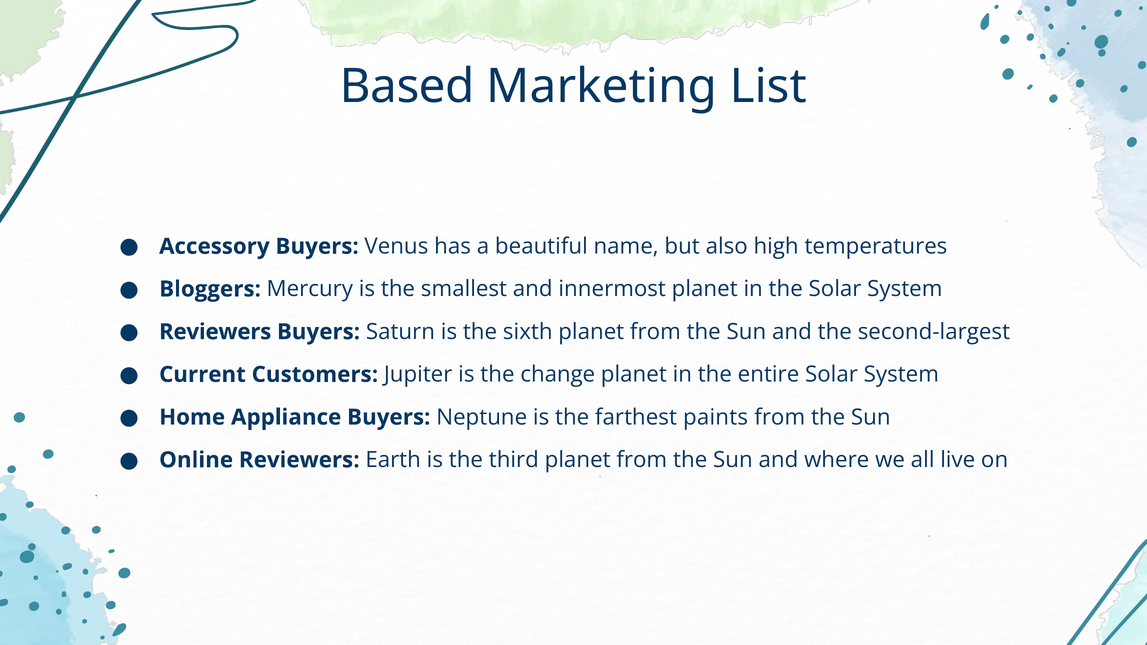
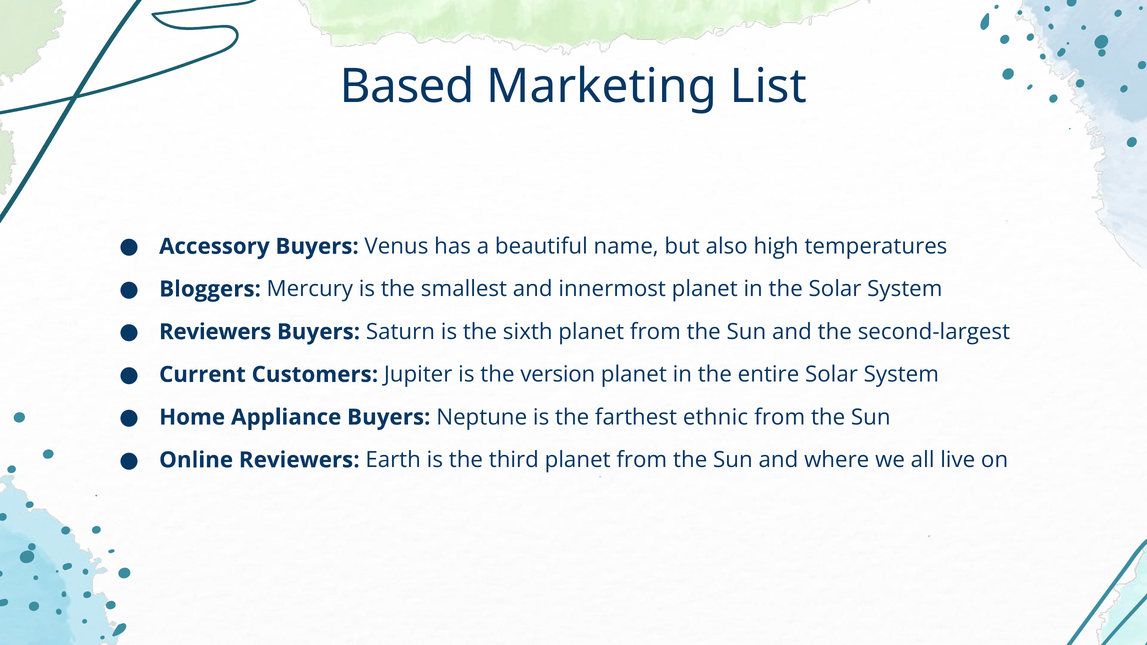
change: change -> version (558, 375)
paints: paints -> ethnic (716, 417)
